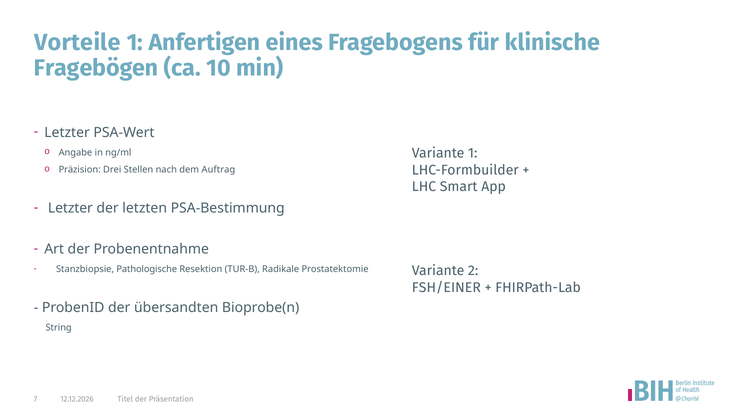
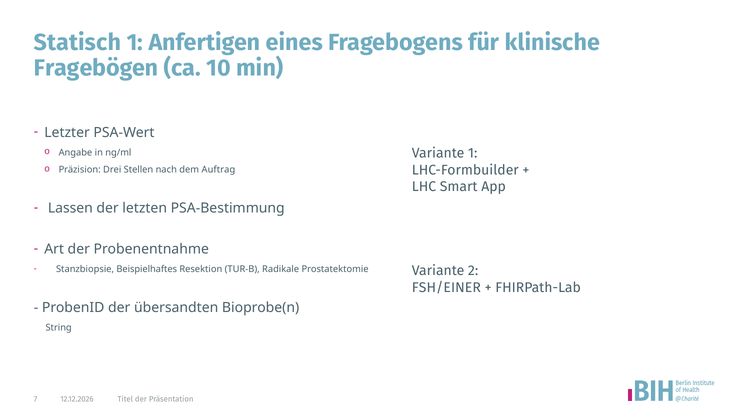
Vorteile: Vorteile -> Statisch (77, 43)
Letzter: Letzter -> Lassen (70, 208)
Pathologische: Pathologische -> Beispielhaftes (147, 269)
